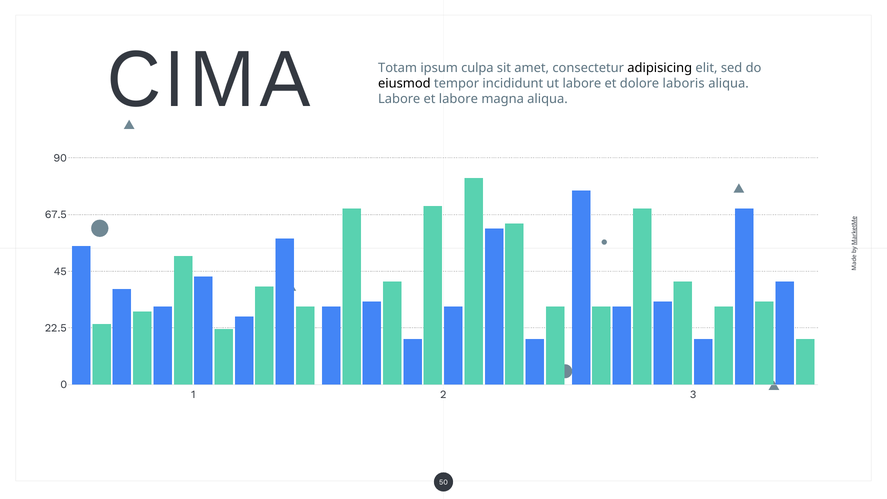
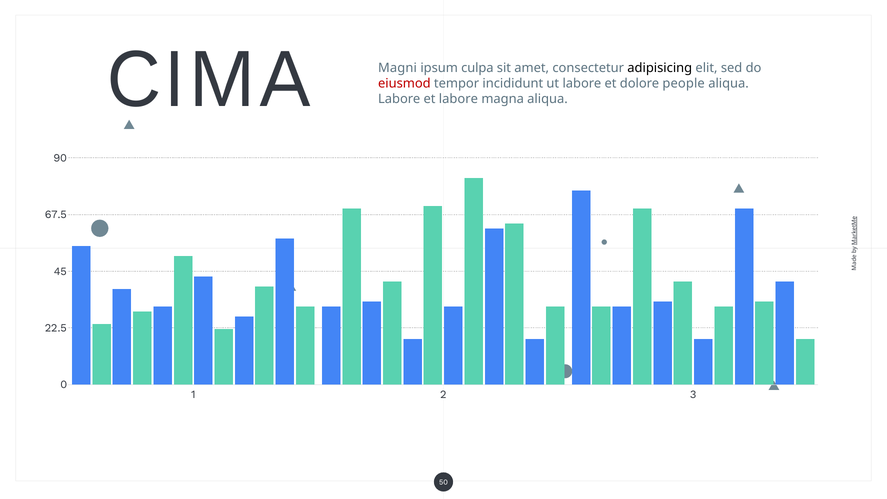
Totam: Totam -> Magni (398, 68)
eiusmod colour: black -> red (404, 83)
laboris: laboris -> people (684, 83)
